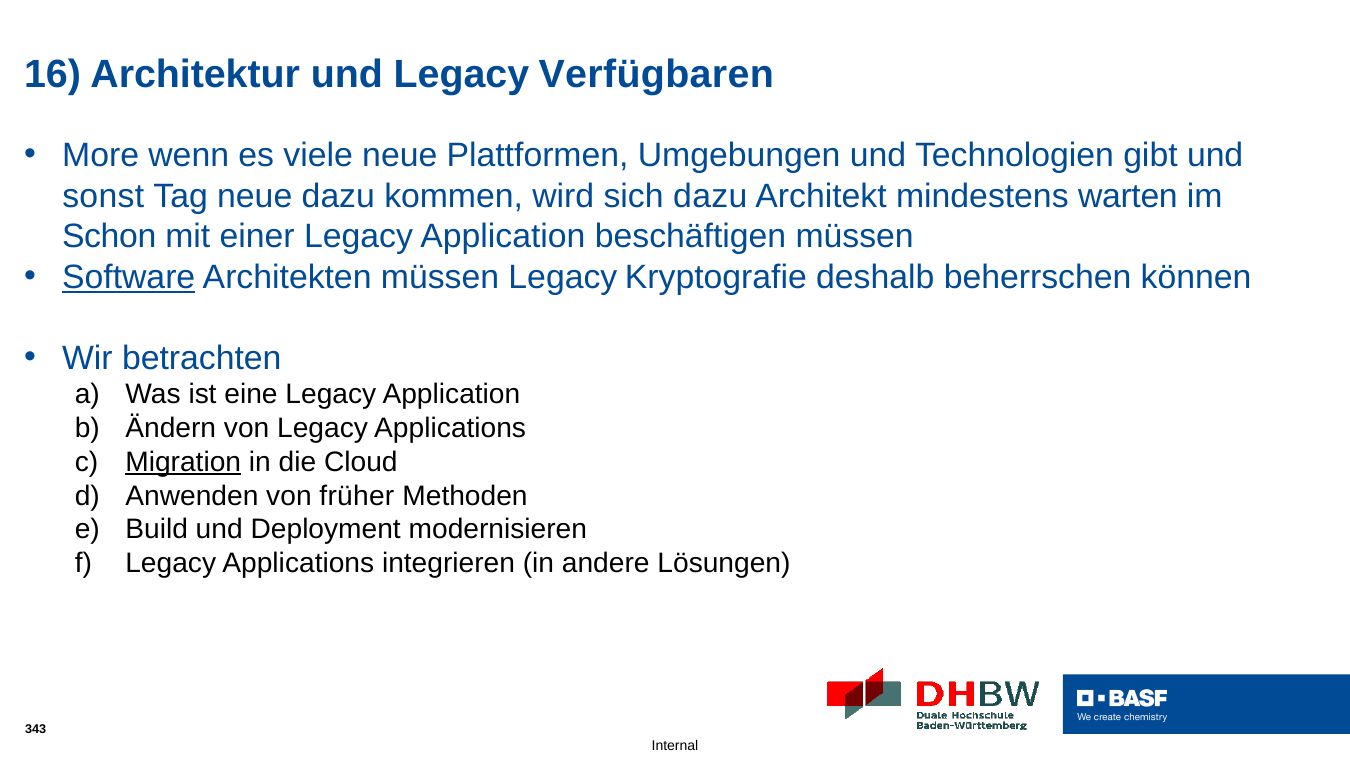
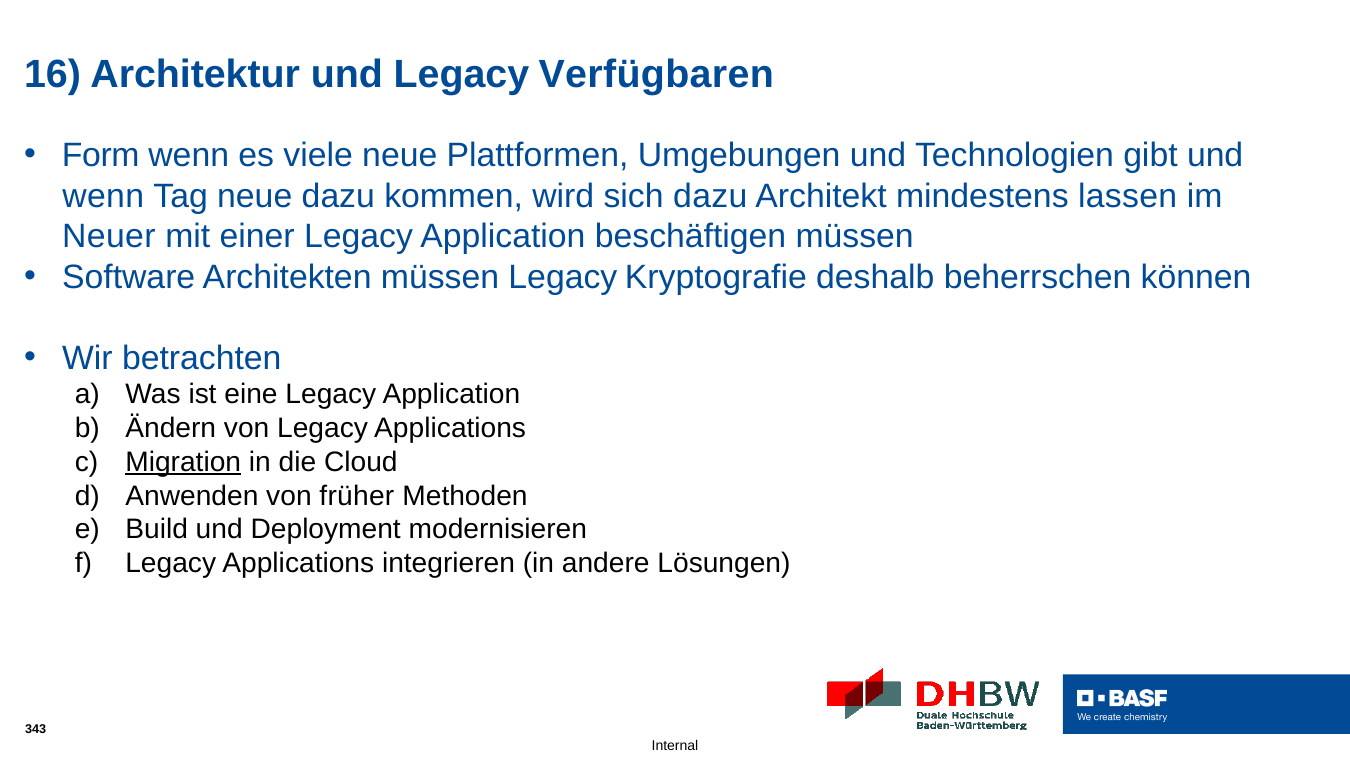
More: More -> Form (101, 156)
sonst: sonst -> wenn (103, 196)
warten: warten -> lassen (1128, 196)
Schon: Schon -> Neuer (109, 237)
Software underline: present -> none (129, 277)
